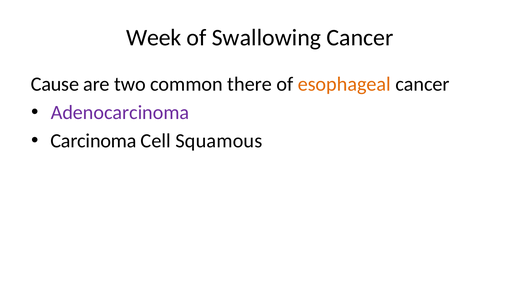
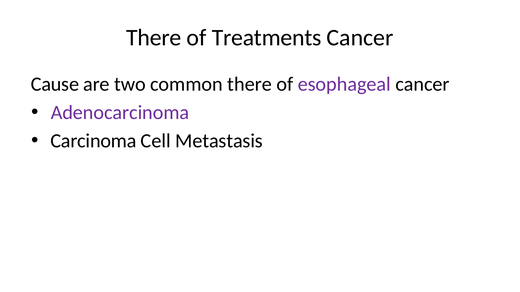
Week: Week -> There (154, 38)
Swallowing: Swallowing -> Treatments (267, 38)
esophageal colour: orange -> purple (344, 84)
Squamous: Squamous -> Metastasis (219, 141)
